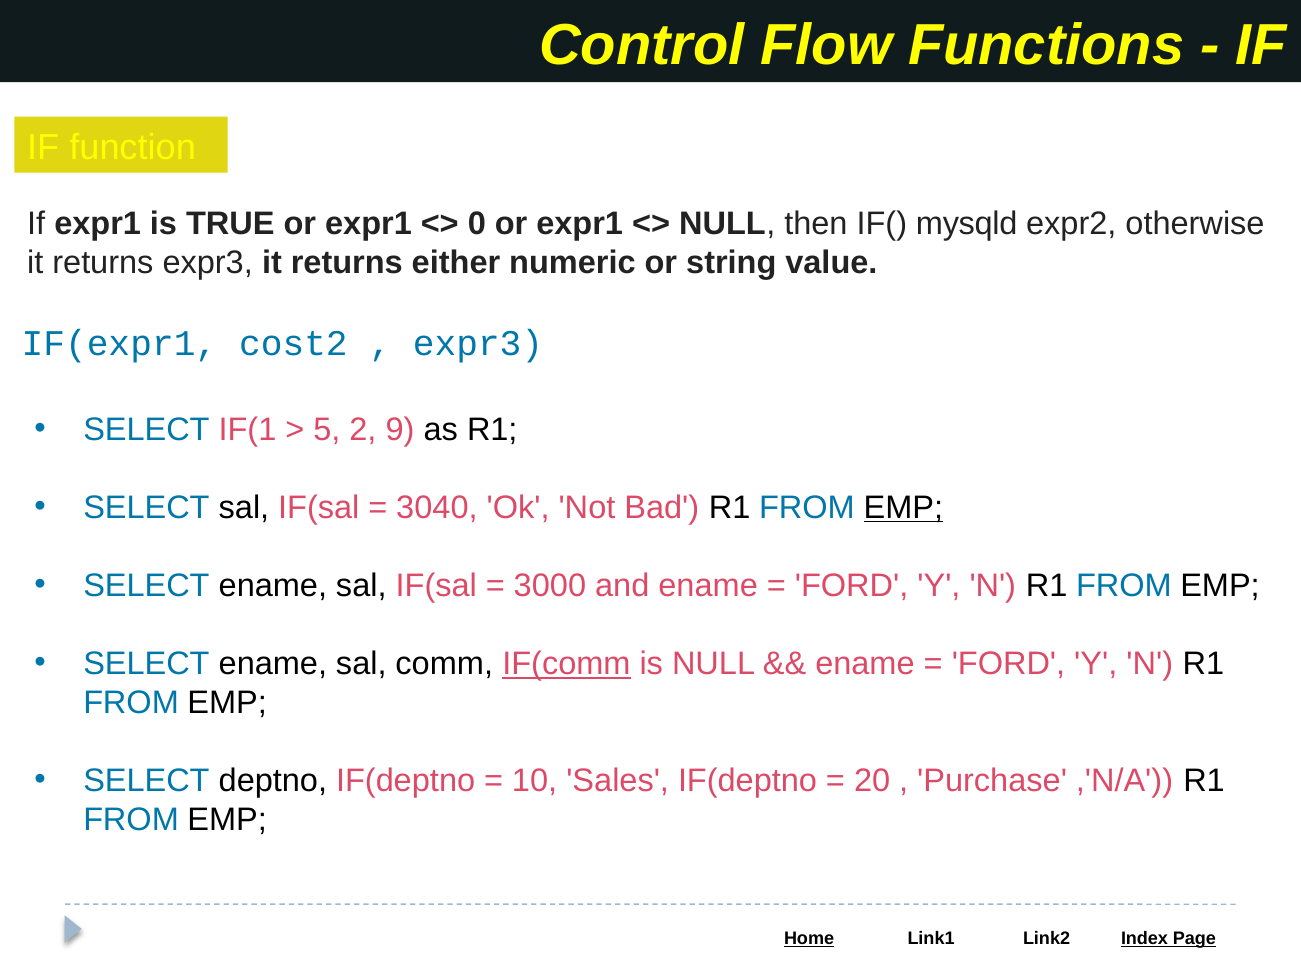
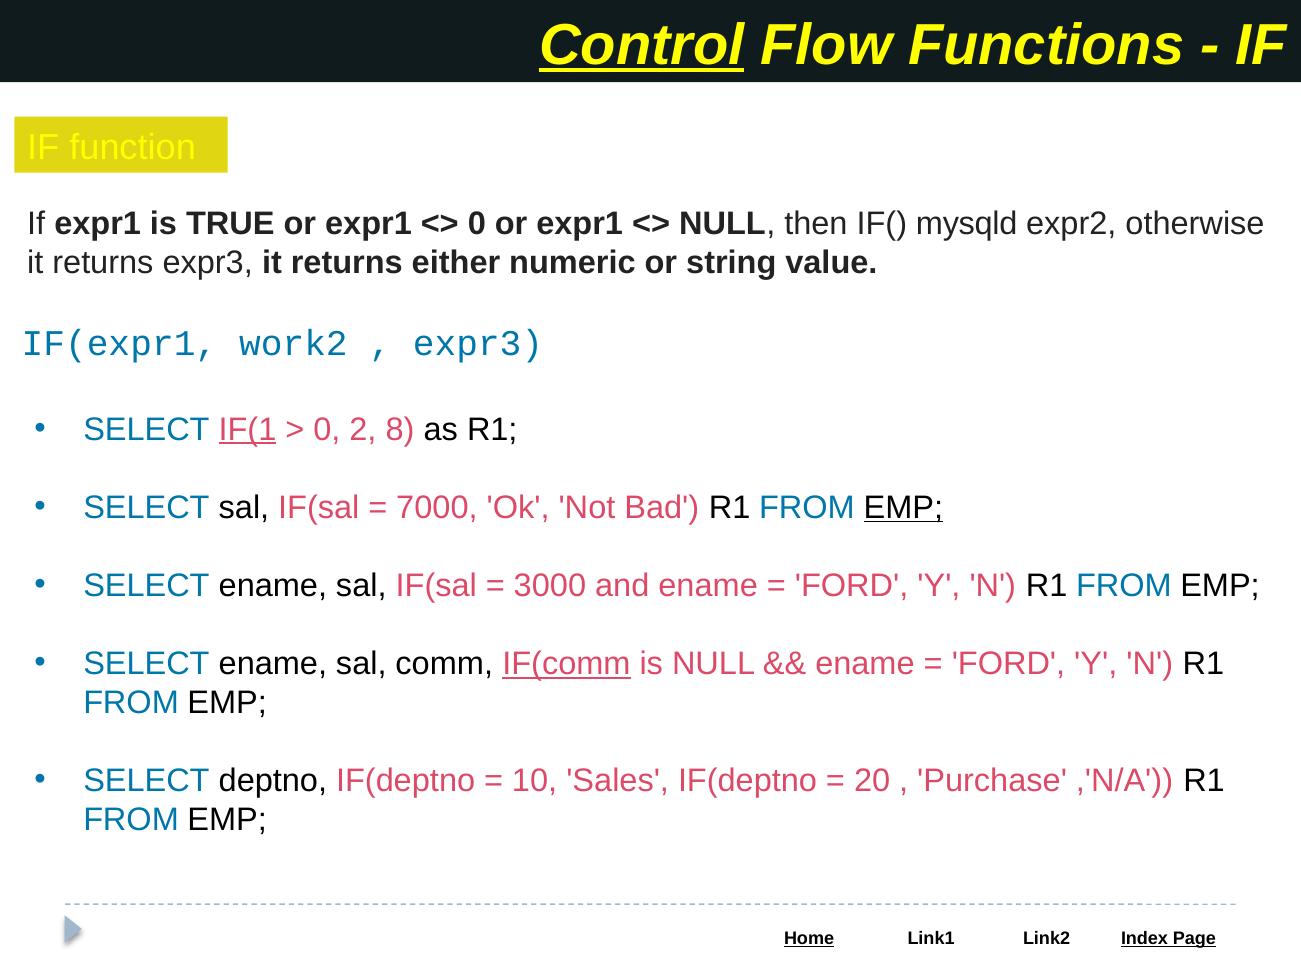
Control underline: none -> present (642, 45)
cost2: cost2 -> work2 (293, 343)
IF(1 underline: none -> present (247, 429)
5: 5 -> 0 (327, 429)
9: 9 -> 8 (400, 429)
3040: 3040 -> 7000 (437, 507)
